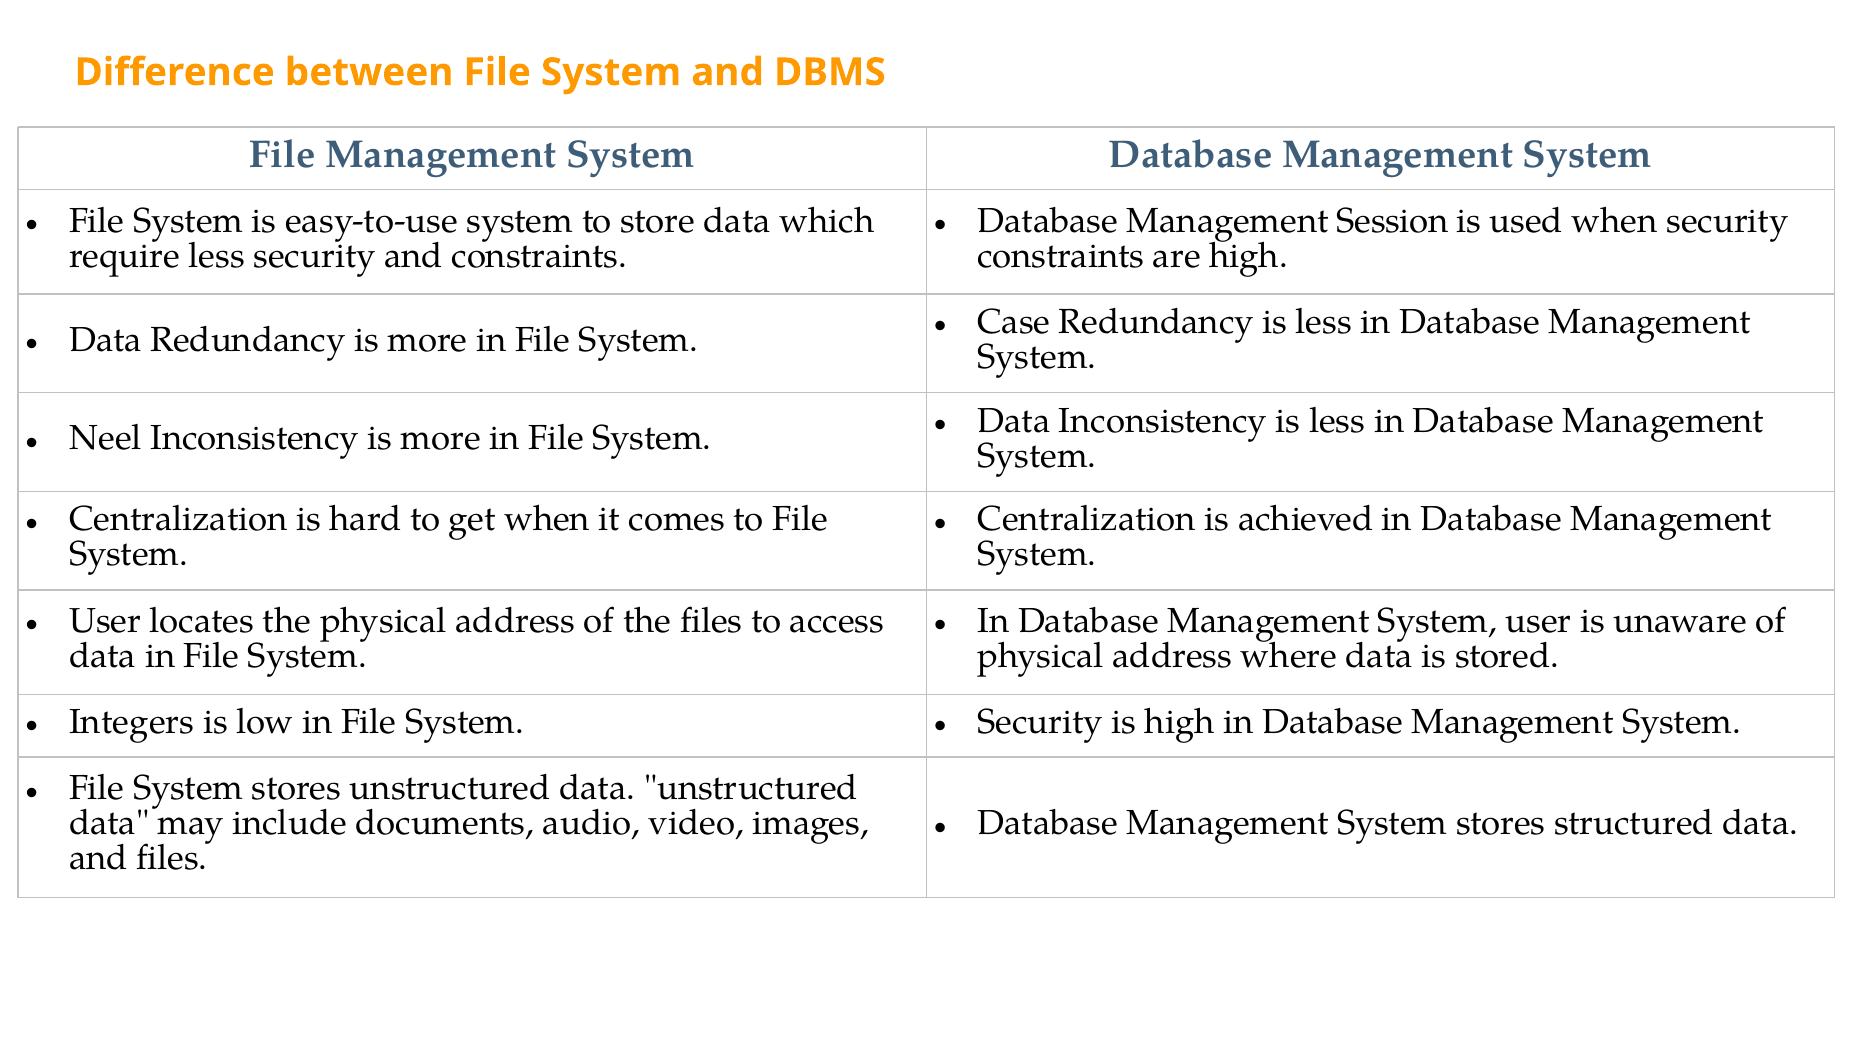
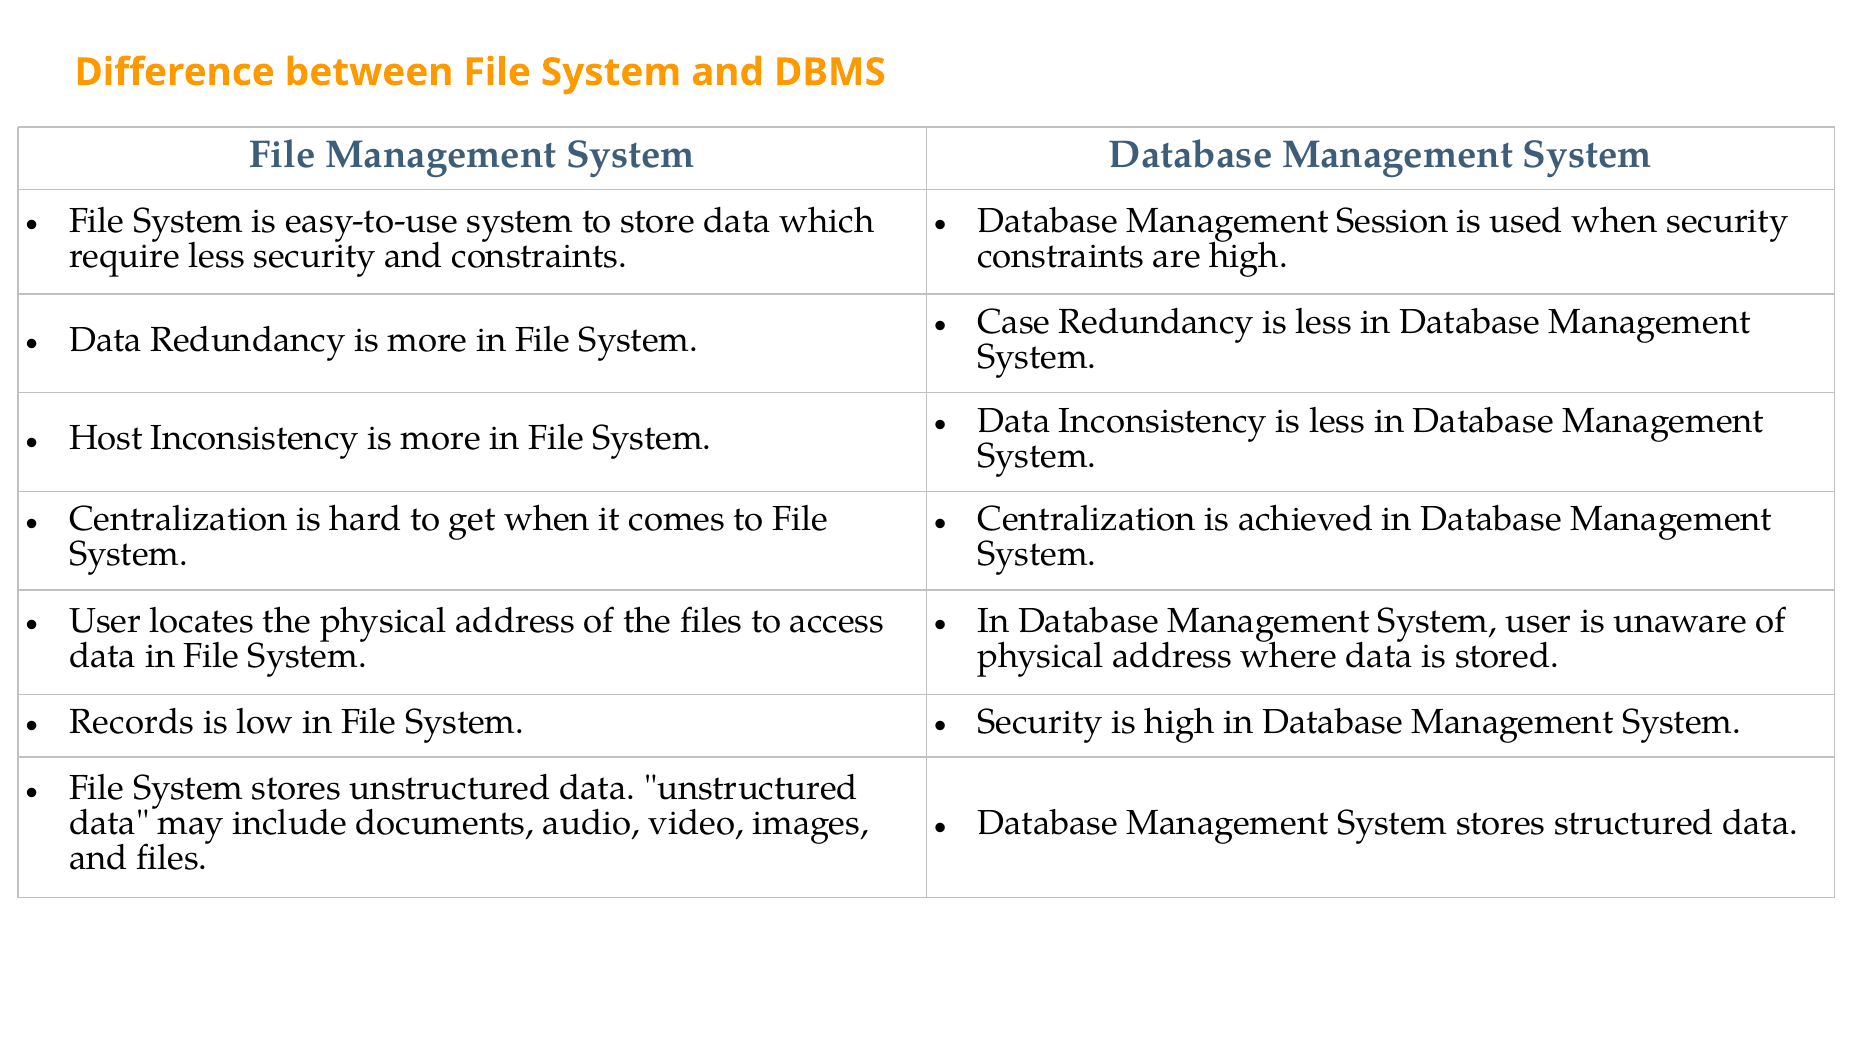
Neel: Neel -> Host (106, 438)
Integers: Integers -> Records (132, 722)
